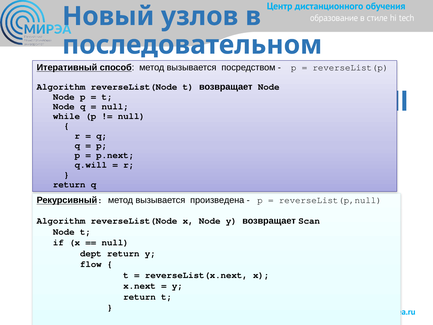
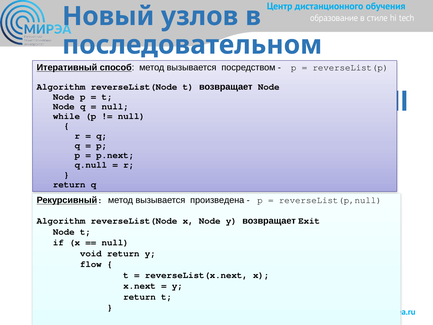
q.will: q.will -> q.null (91, 165)
Scan: Scan -> Exit (309, 221)
dept: dept -> void (91, 253)
